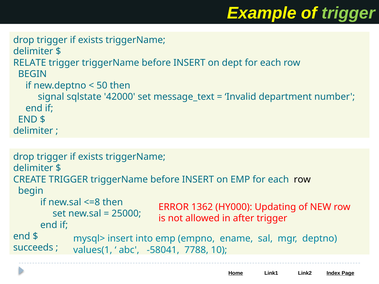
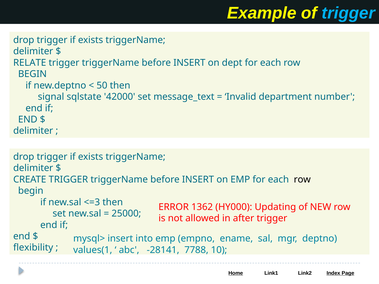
trigger colour: light green -> light blue (348, 13)
<=8: <=8 -> <=3 (92, 202)
succeeds: succeeds -> flexibility (33, 248)
-58041: -58041 -> -28141 (163, 250)
